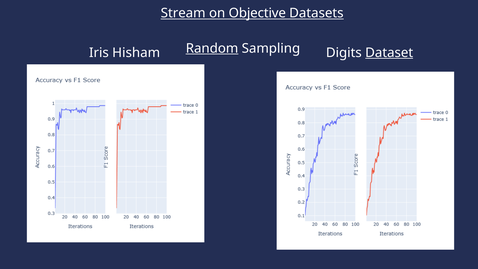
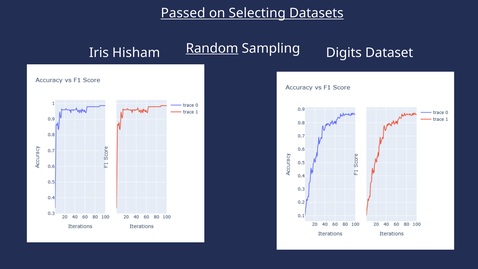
Stream: Stream -> Passed (183, 13)
Objective: Objective -> Selecting (257, 13)
Dataset underline: present -> none (389, 53)
